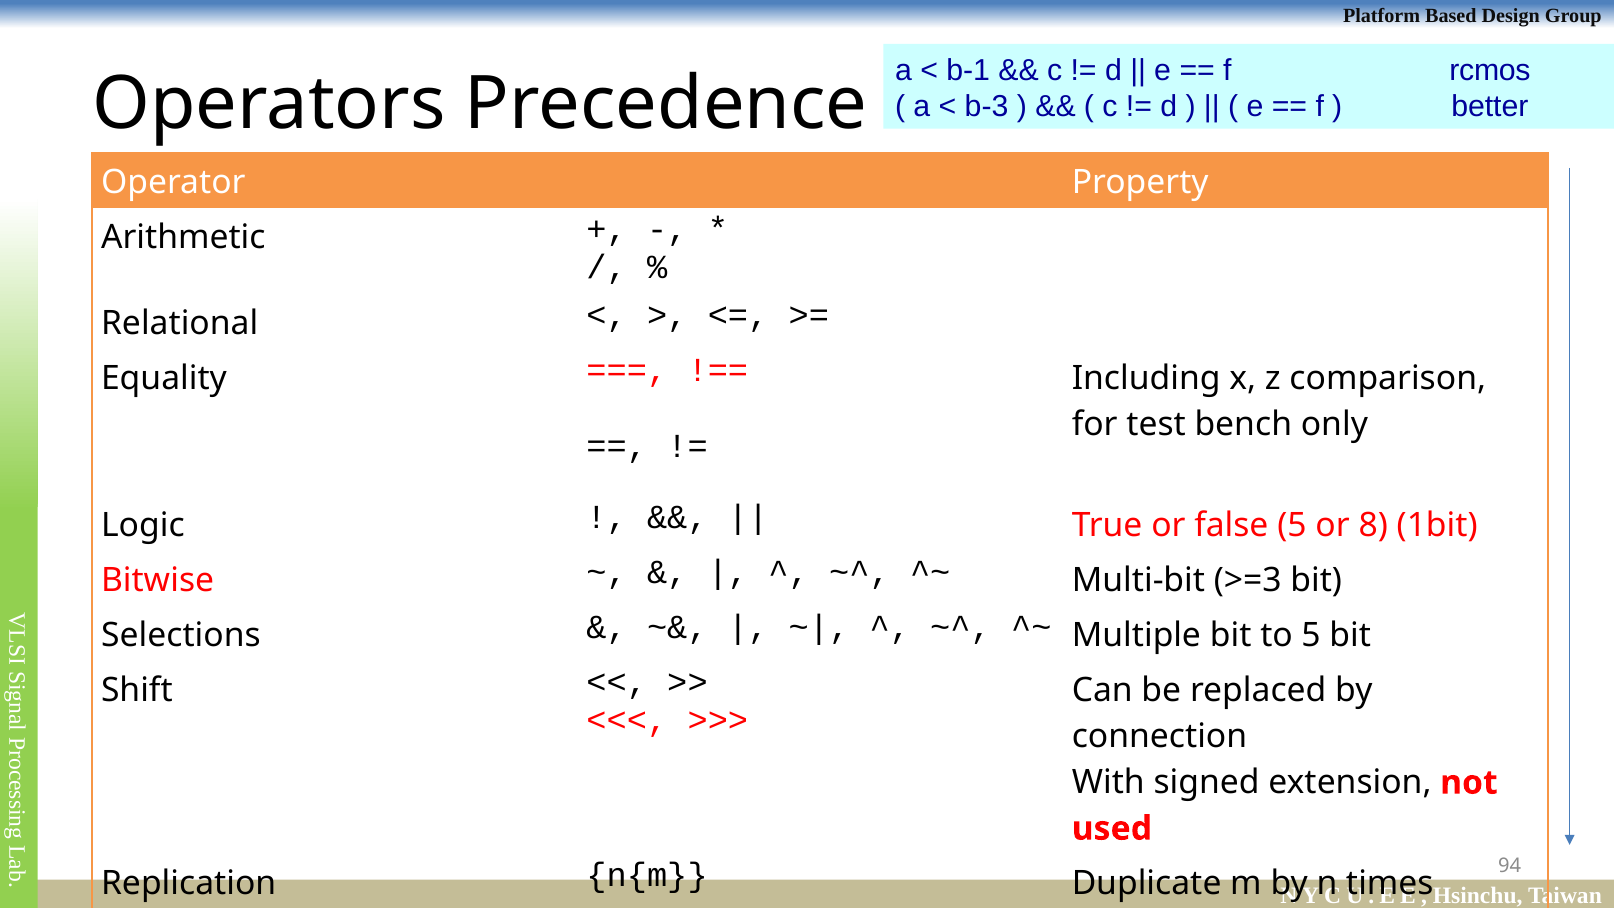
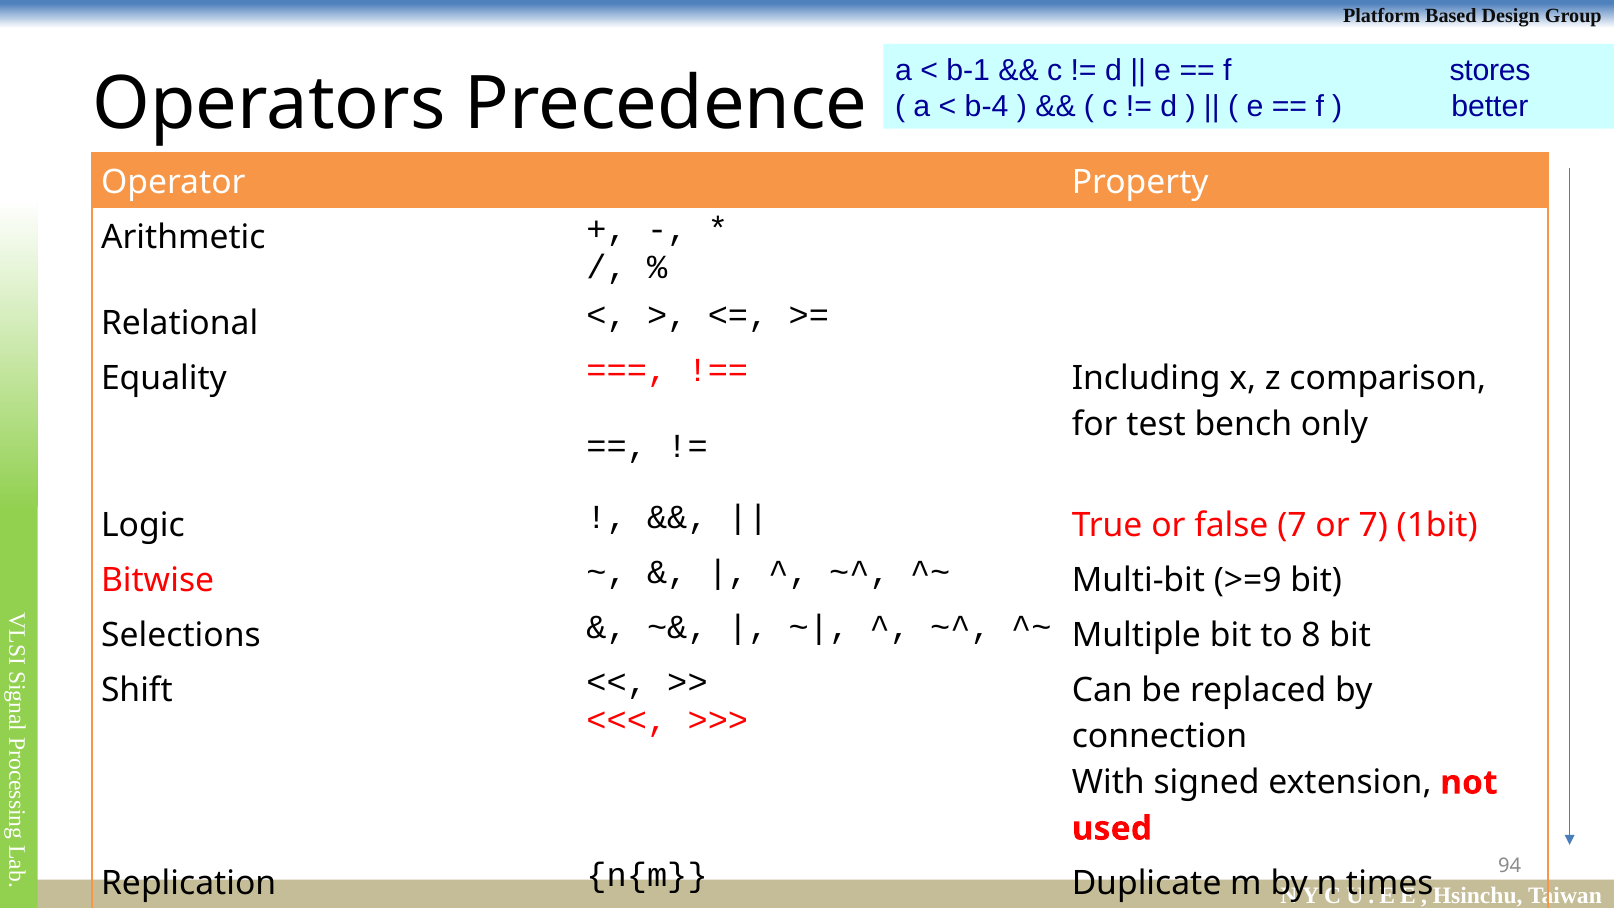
rcmos: rcmos -> stores (1490, 70)
b-3: b-3 -> b-4 (987, 107)
false 5: 5 -> 7 (1292, 525)
or 8: 8 -> 7 (1373, 525)
>=3: >=3 -> >=9 (1248, 580)
to 5: 5 -> 8 (1311, 635)
